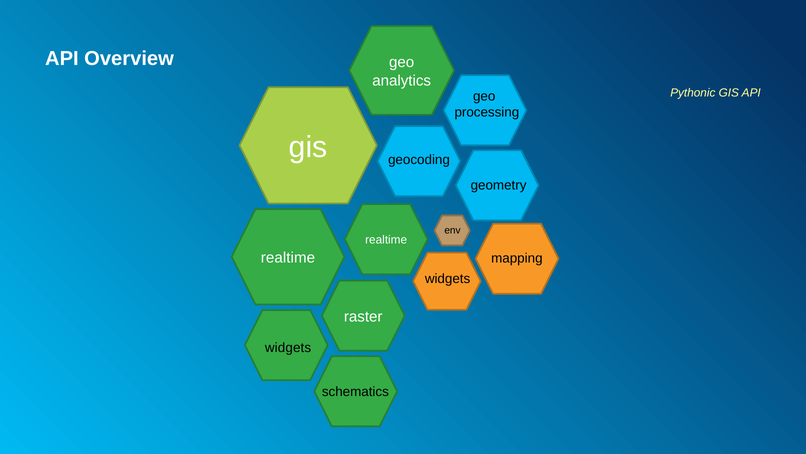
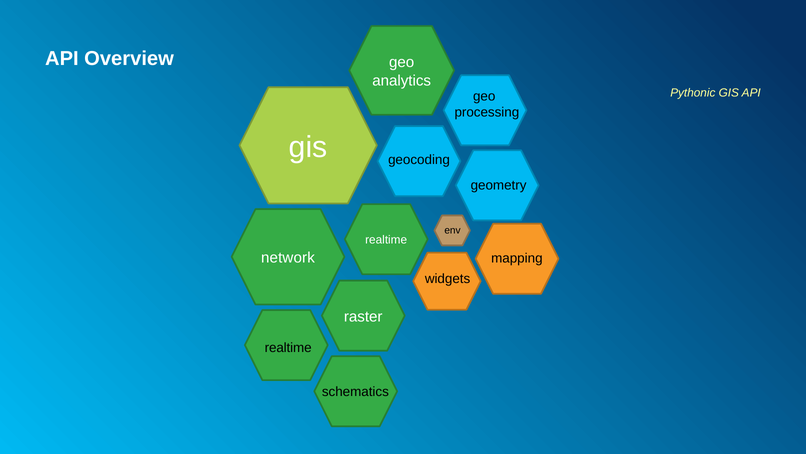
realtime: realtime -> network (288, 257)
widgets: widgets -> realtime (288, 347)
